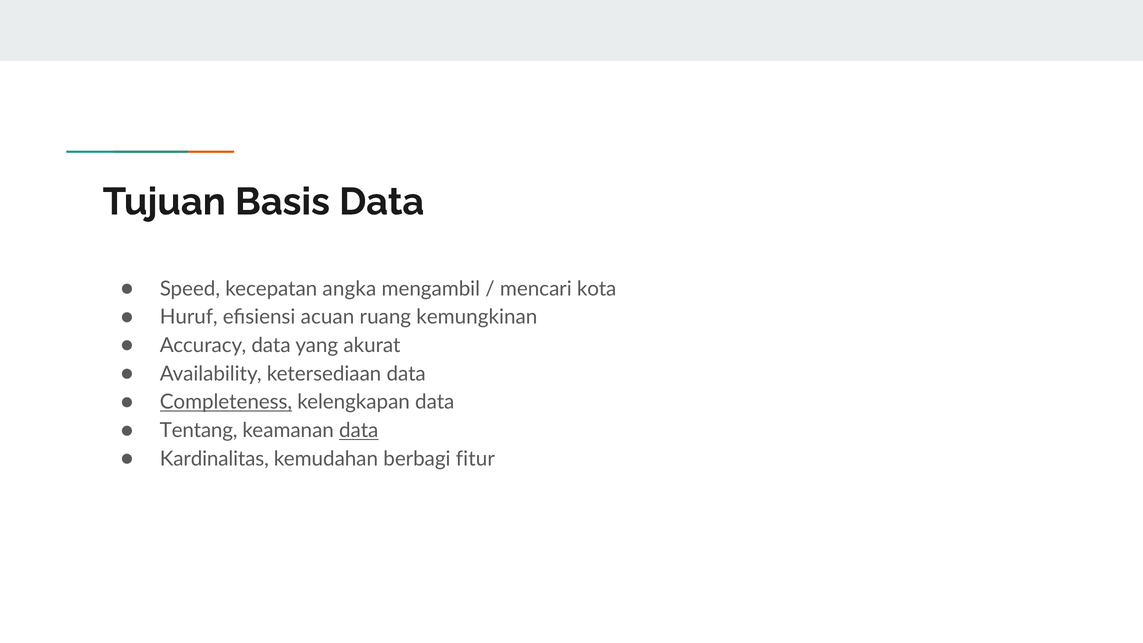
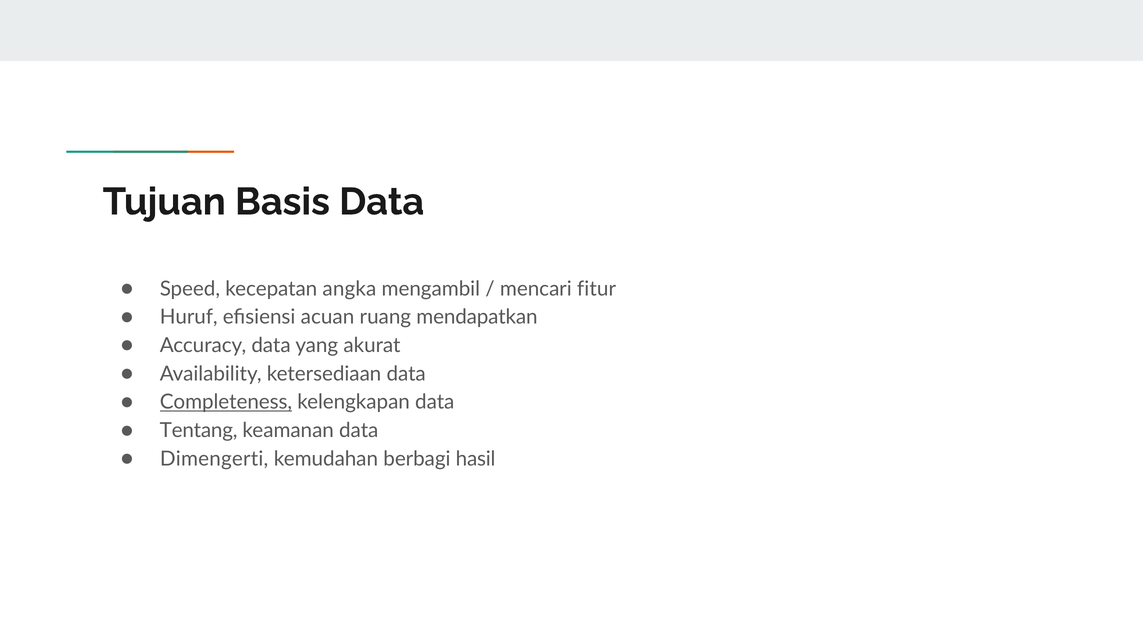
kota: kota -> fitur (597, 289)
kemungkinan: kemungkinan -> mendapatkan (477, 317)
data underline: present -> none (359, 430)
Kardinalitas: Kardinalitas -> Dimengerti (214, 459)
fitur: fitur -> hasil (476, 459)
